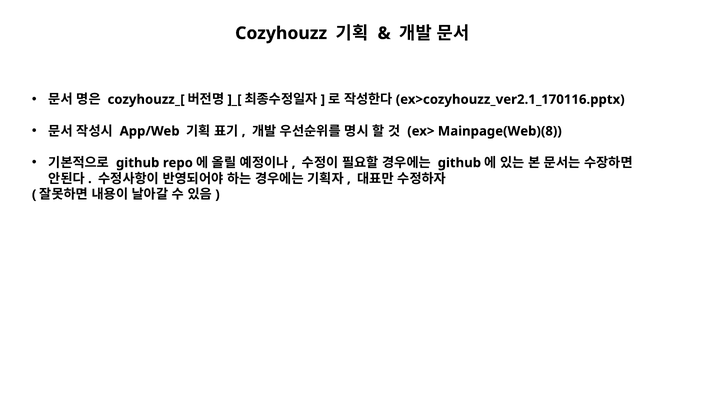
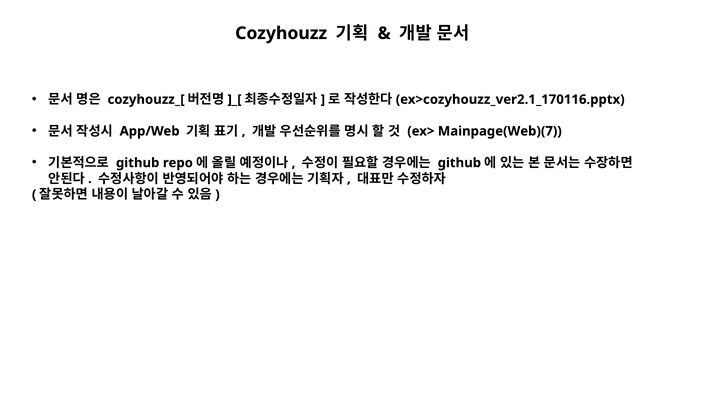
Mainpage(Web)(8: Mainpage(Web)(8 -> Mainpage(Web)(7 (500, 131)
